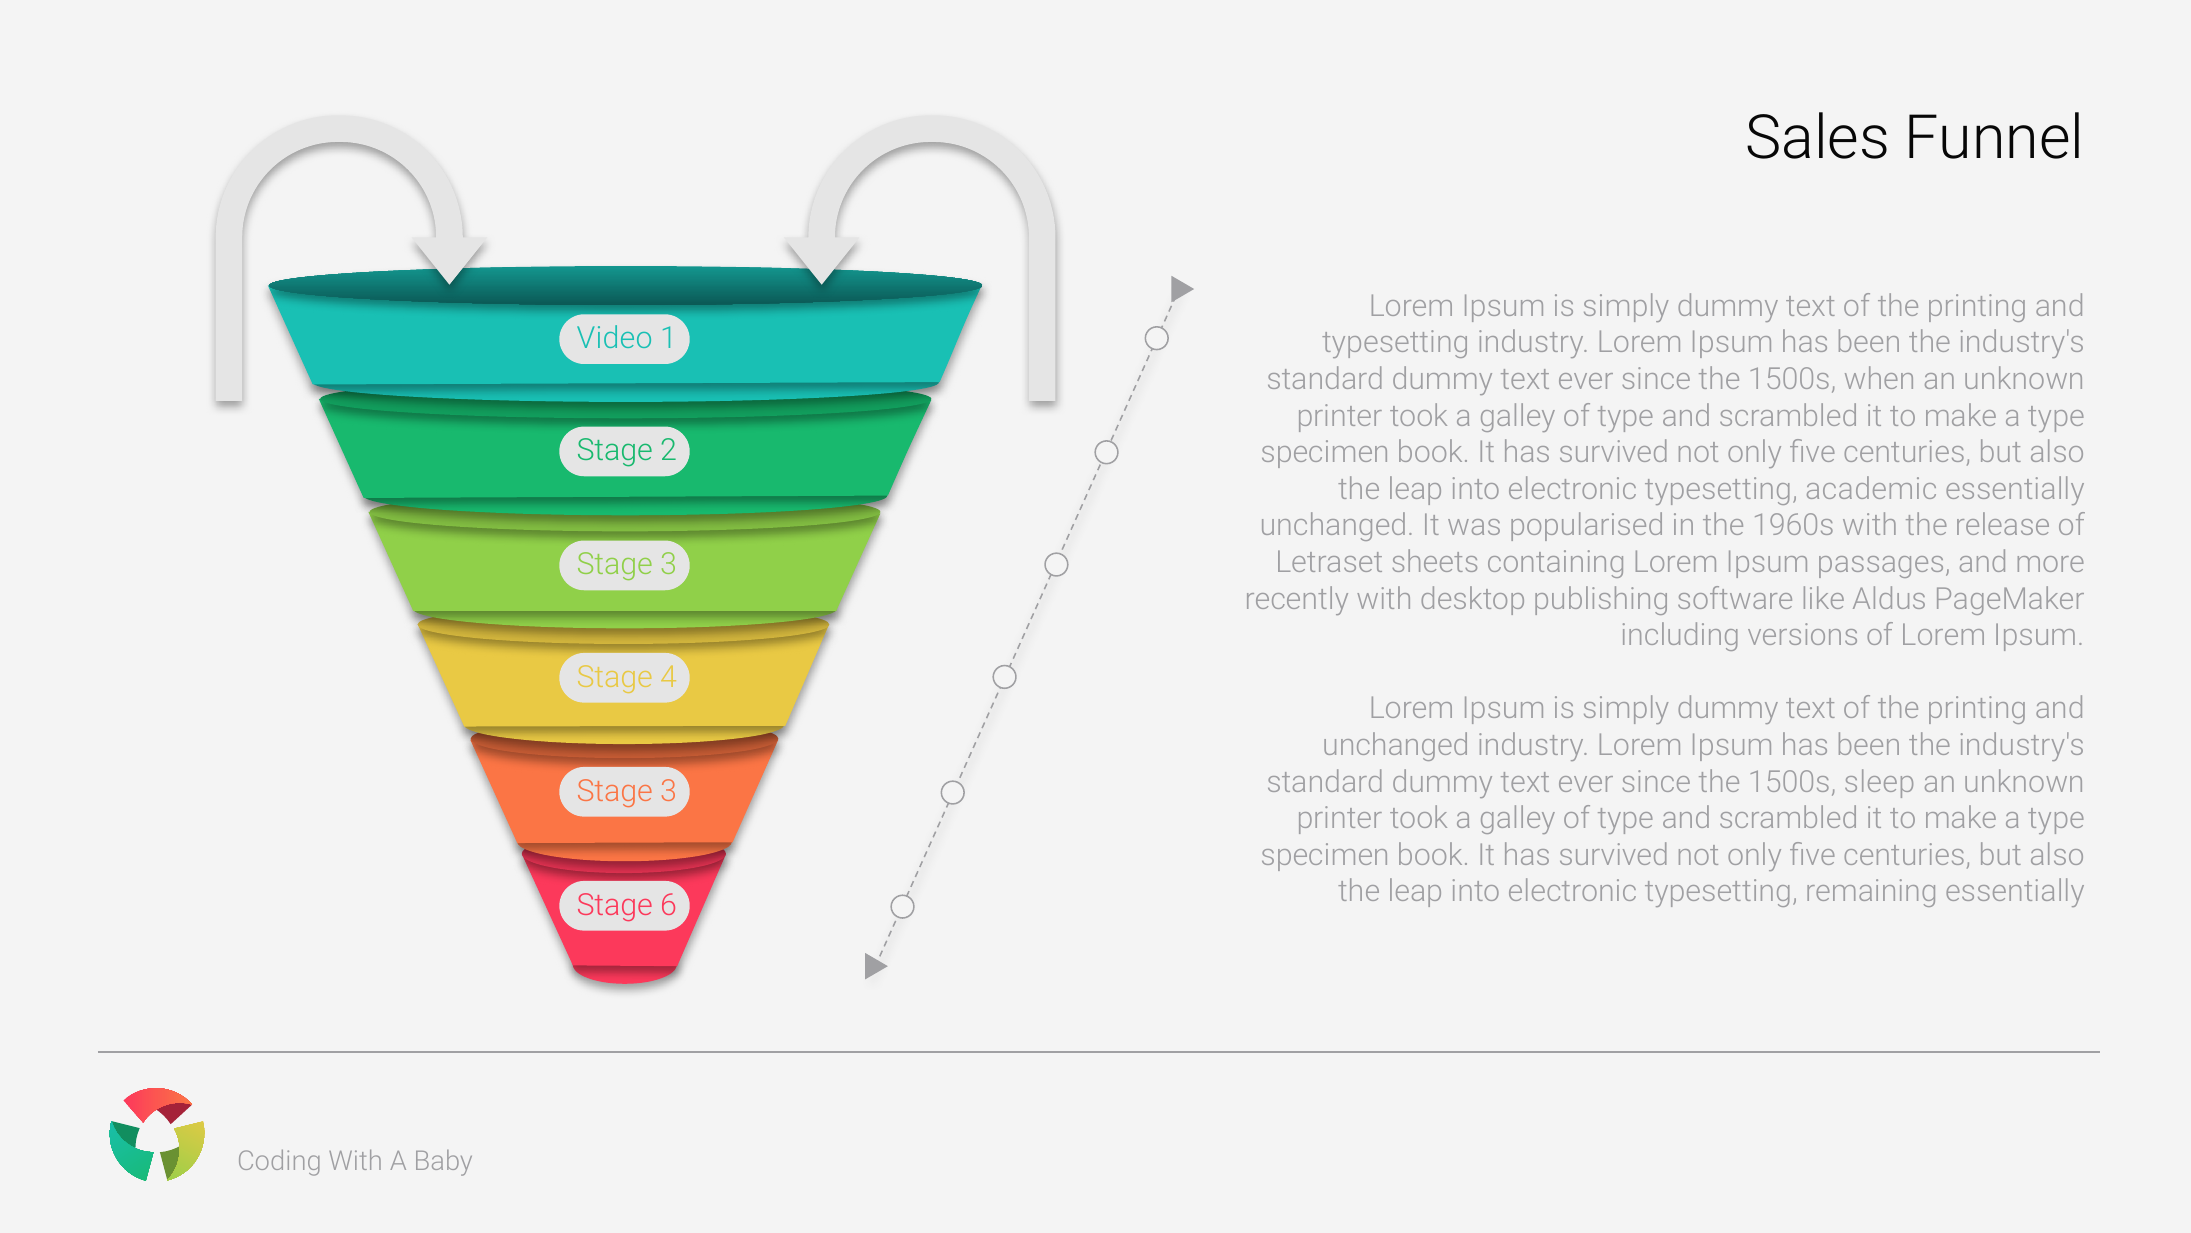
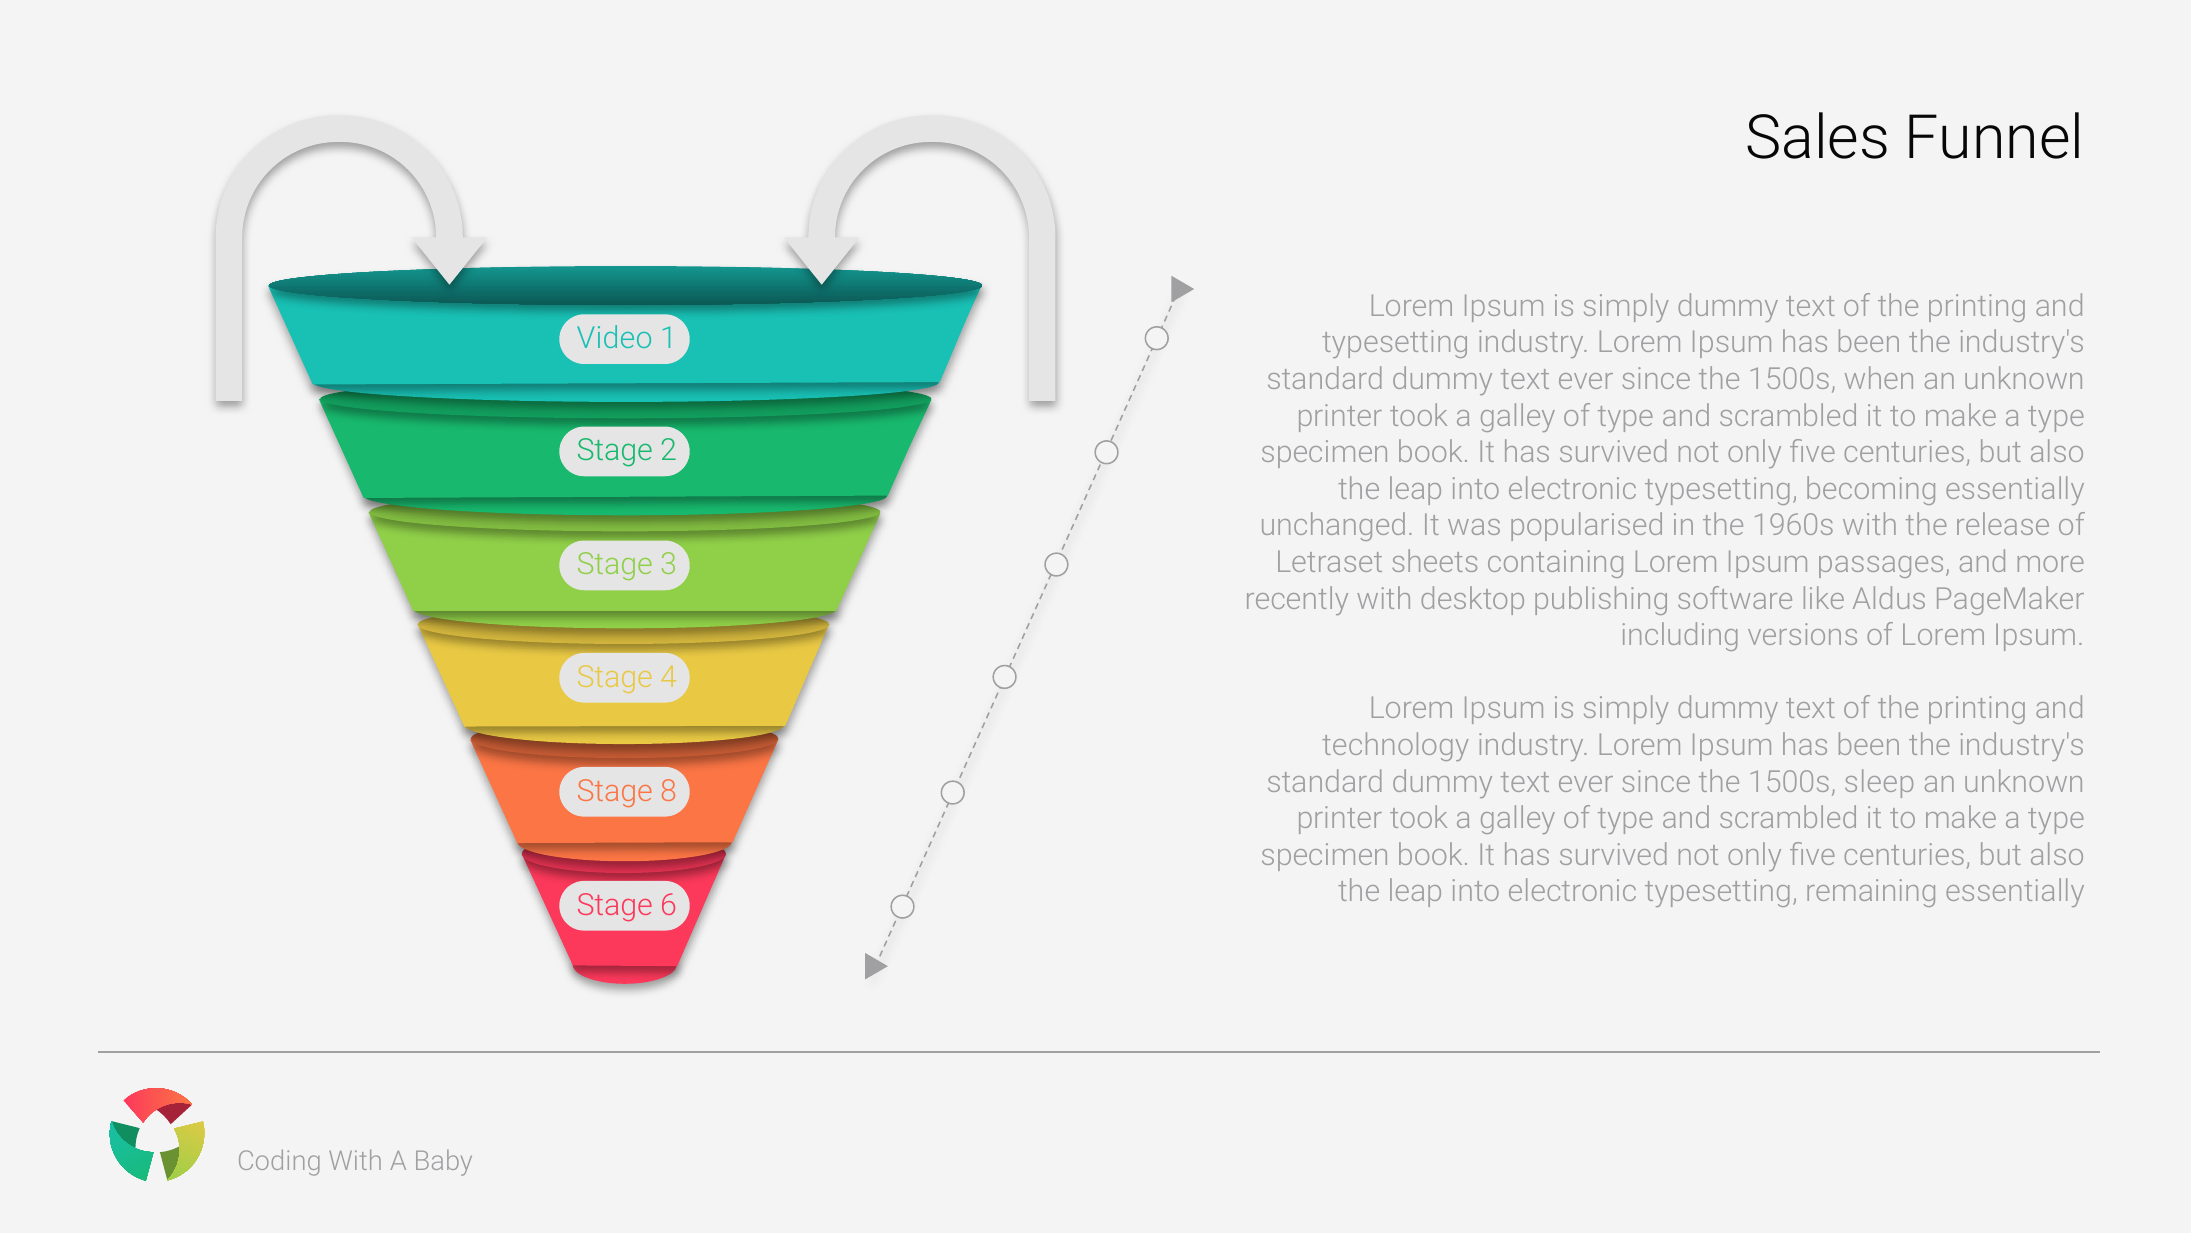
academic: academic -> becoming (1871, 489)
unchanged: unchanged -> technology (1396, 745)
3: 3 -> 8 (669, 791)
